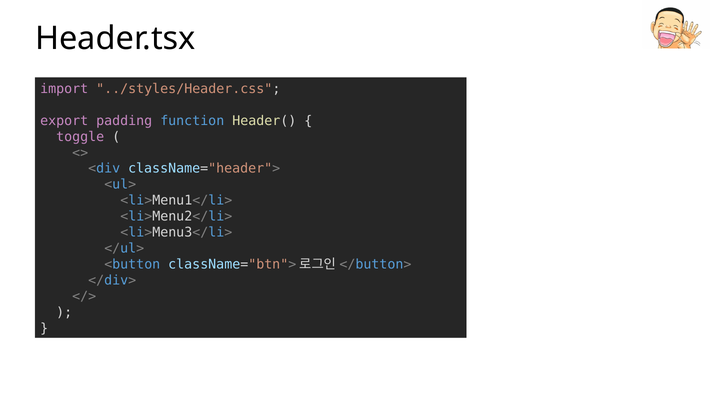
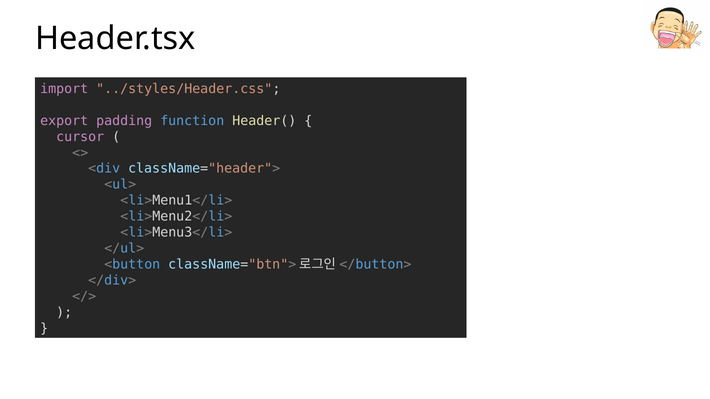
toggle: toggle -> cursor (80, 137)
